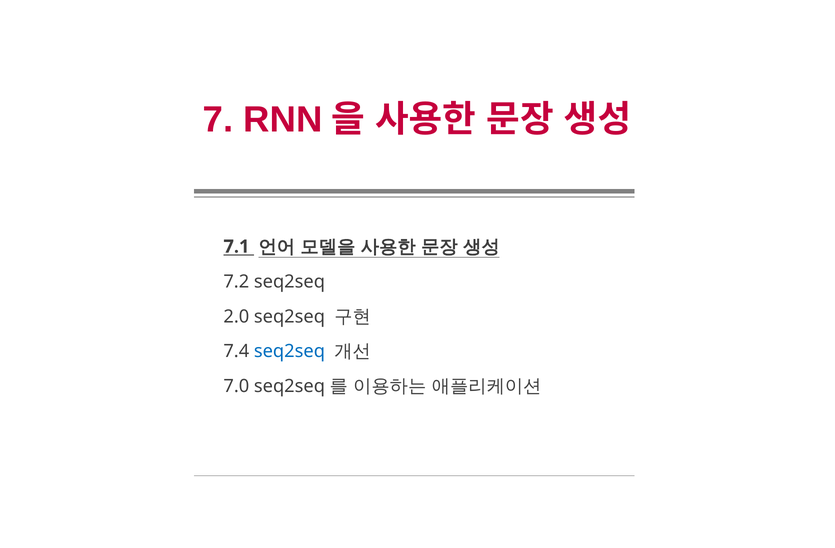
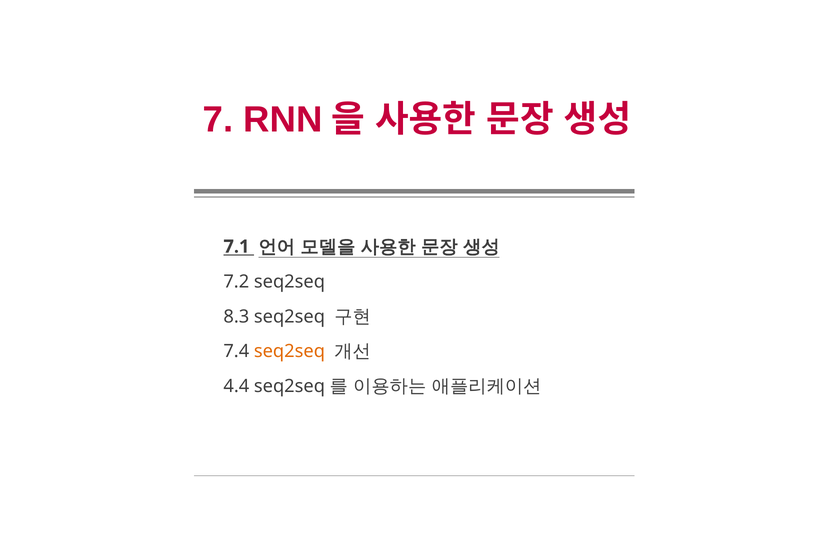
2.0: 2.0 -> 8.3 (236, 317)
seq2seq colour: blue -> orange (289, 352)
7.0: 7.0 -> 4.4 (236, 387)
